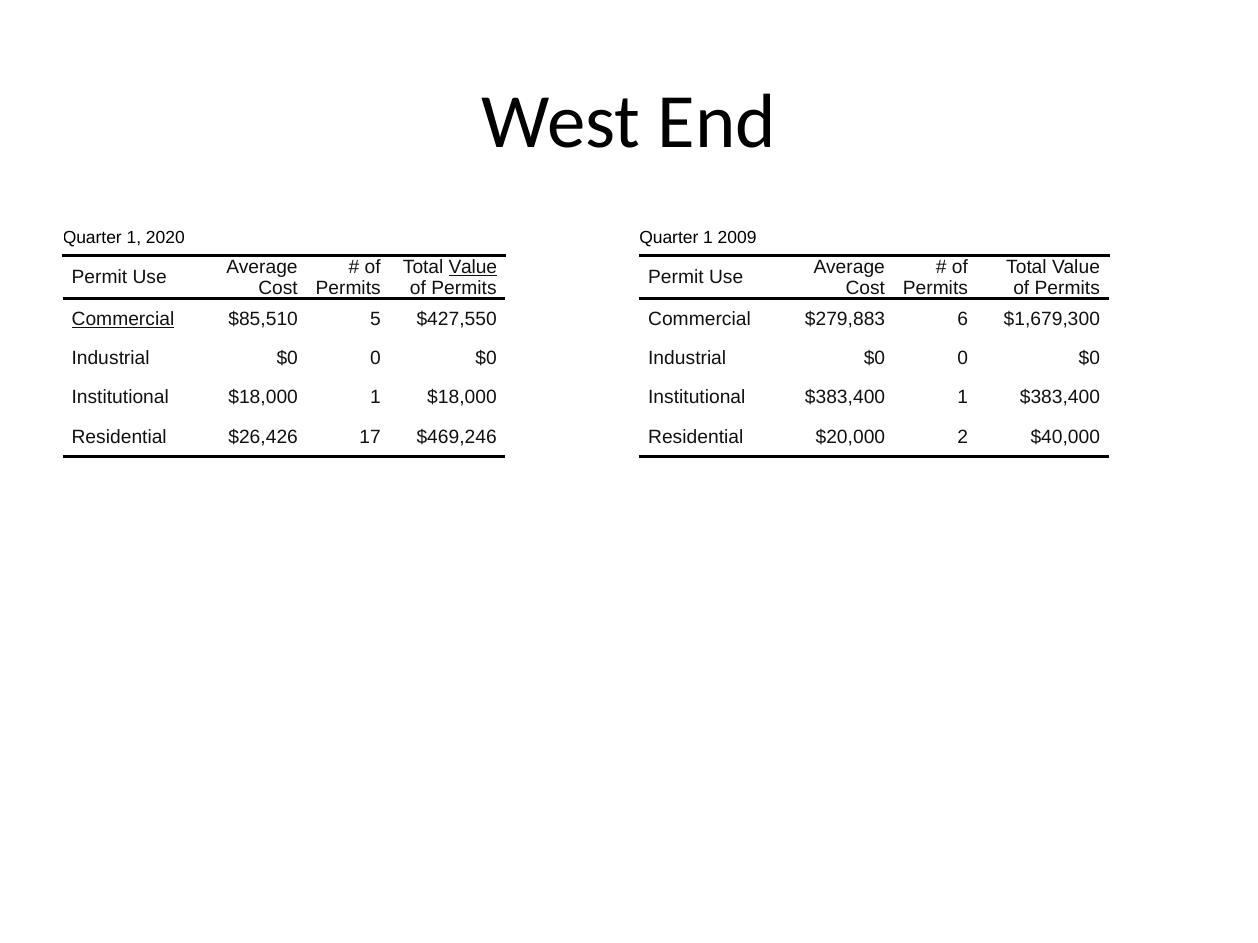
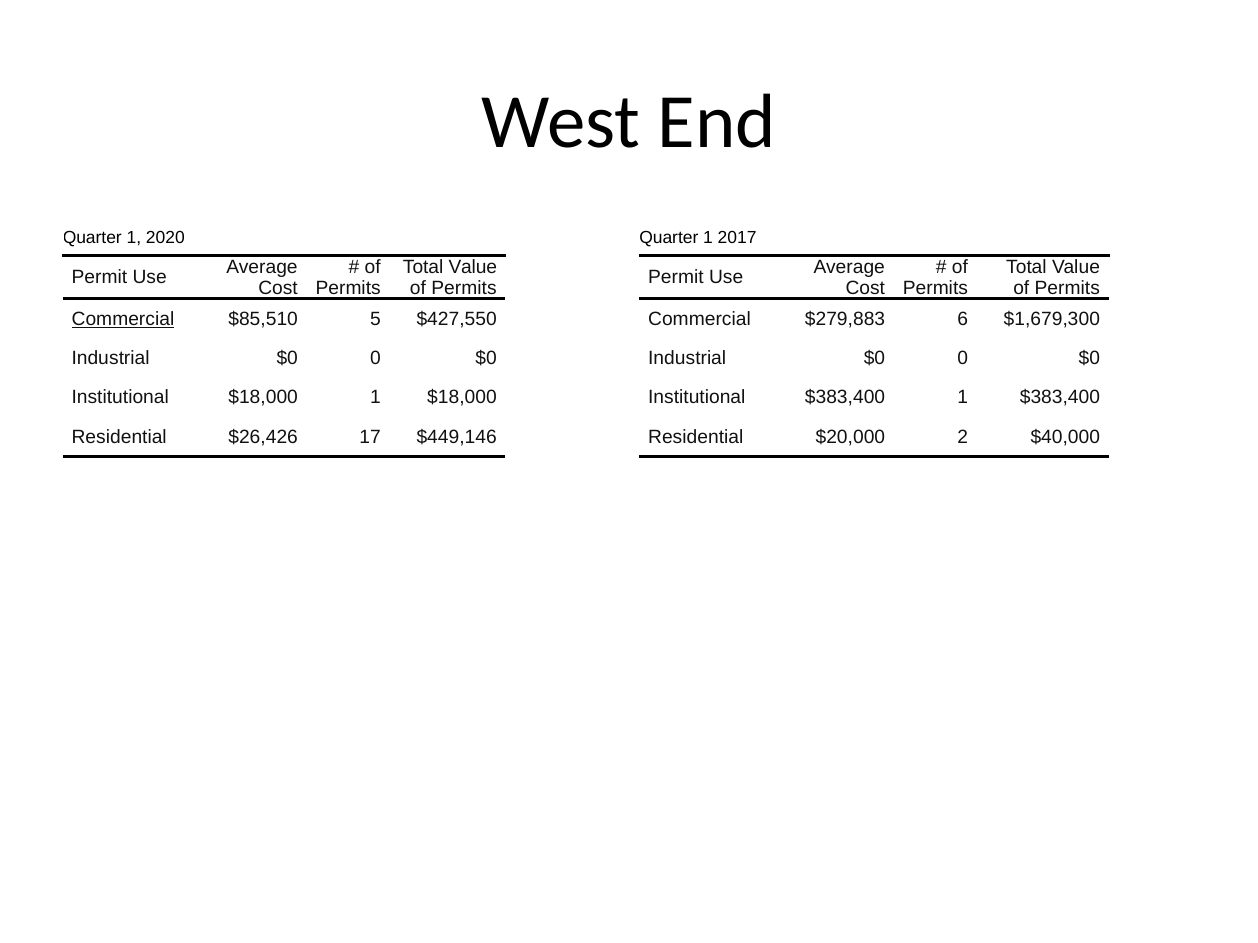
2009: 2009 -> 2017 (737, 238)
Value underline: present -> none (473, 267)
$469,246: $469,246 -> $449,146 (457, 437)
